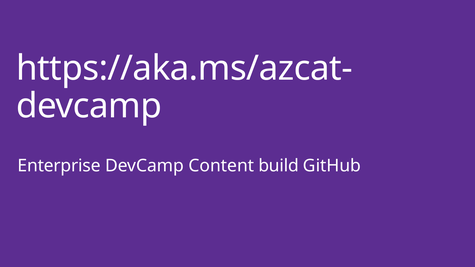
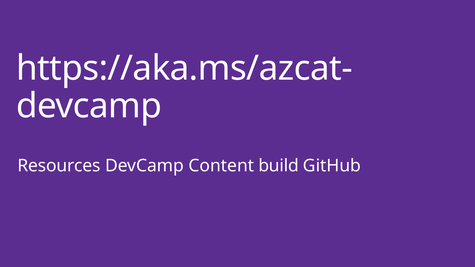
Enterprise: Enterprise -> Resources (59, 166)
